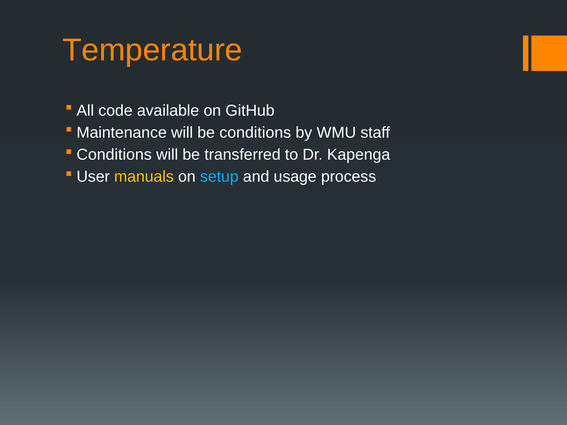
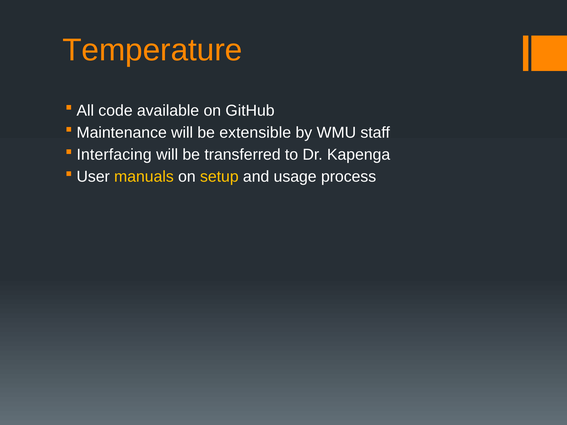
be conditions: conditions -> extensible (255, 133)
Conditions: Conditions -> Interfacing (114, 155)
setup colour: light blue -> yellow (219, 177)
